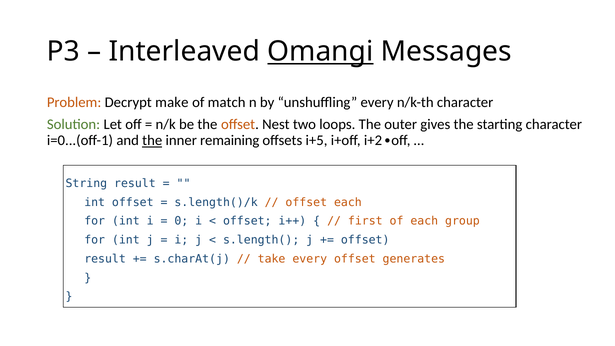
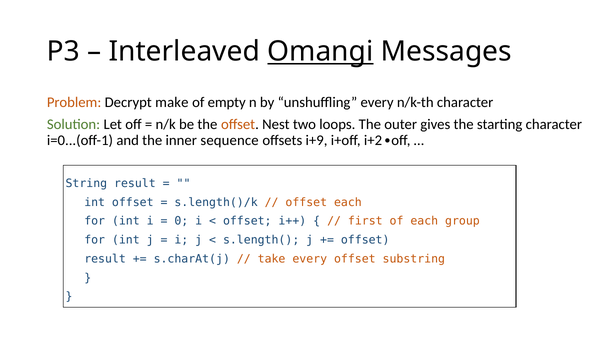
match: match -> empty (227, 102)
the underline: present -> none (152, 140)
remaining: remaining -> sequence (230, 140)
i+5: i+5 -> i+9 (317, 140)
generates: generates -> substring (414, 259)
